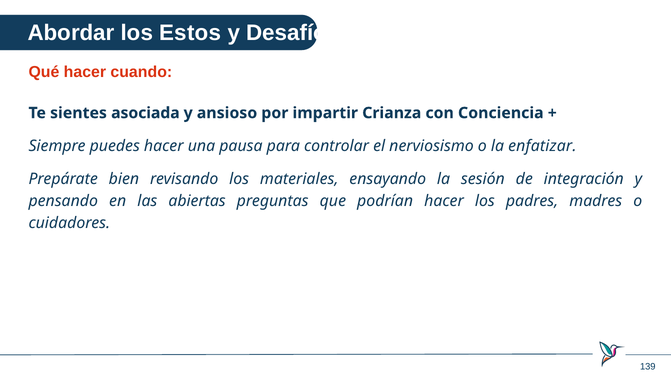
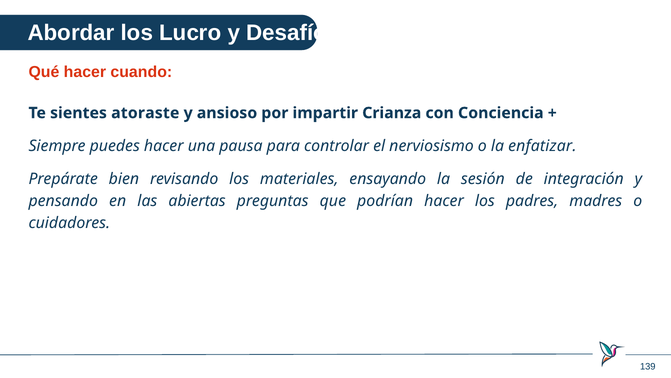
Estos: Estos -> Lucro (190, 33)
asociada: asociada -> atoraste (145, 113)
